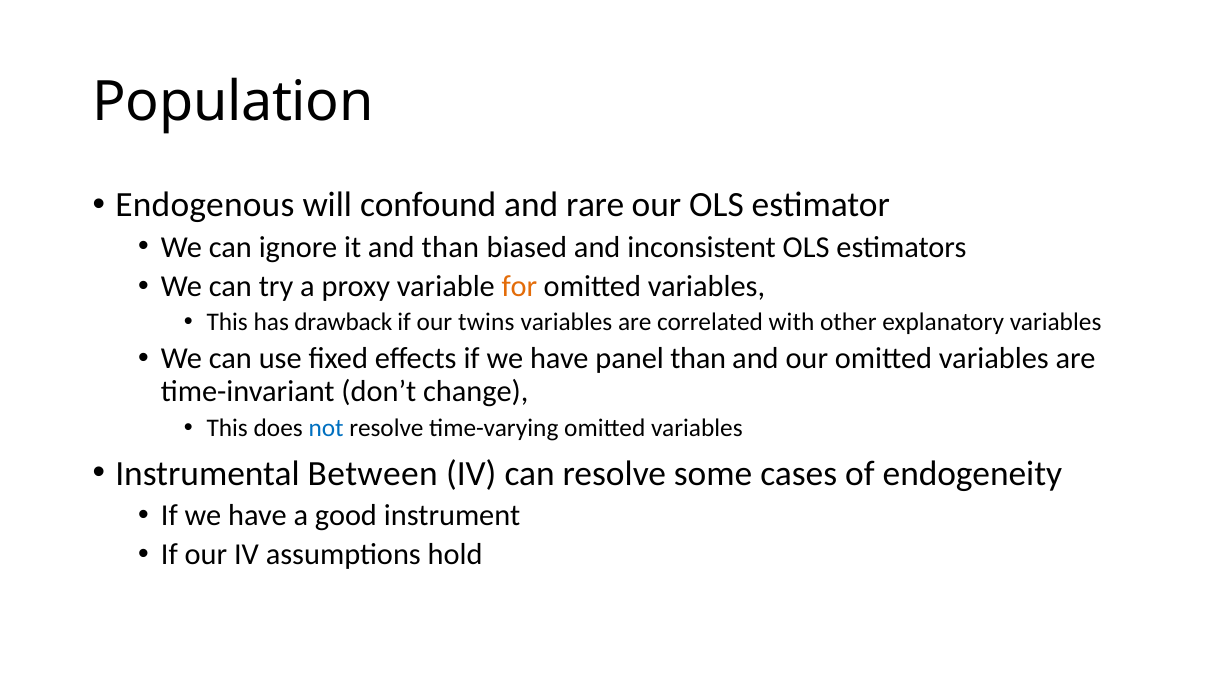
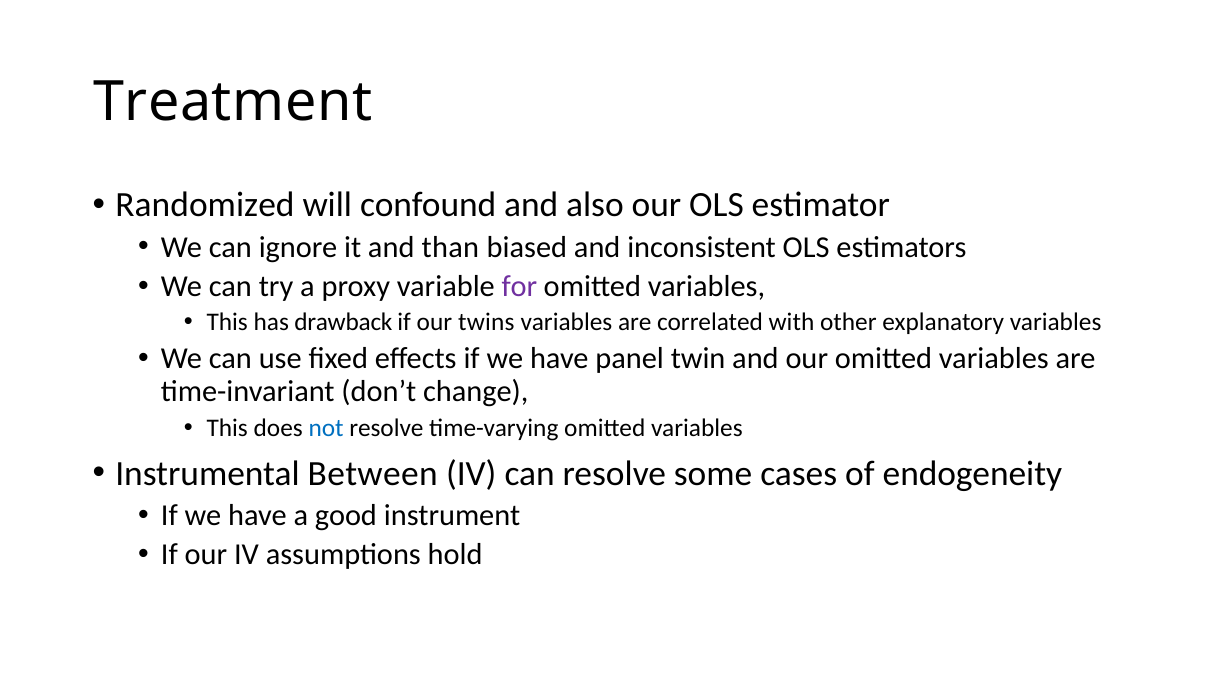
Population: Population -> Treatment (233, 102)
Endogenous: Endogenous -> Randomized (205, 205)
rare: rare -> also (595, 205)
for colour: orange -> purple (519, 286)
panel than: than -> twin (698, 359)
